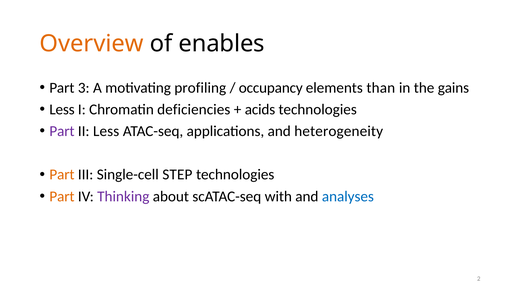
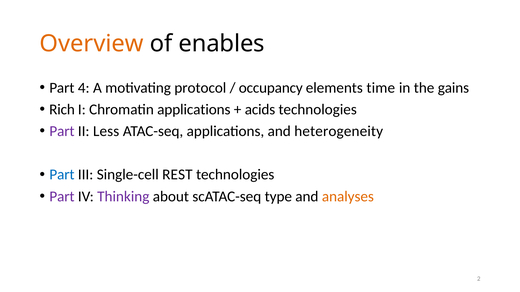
3: 3 -> 4 (84, 88)
profiling: profiling -> protocol (200, 88)
than: than -> time (381, 88)
Less: Less -> Rich (62, 110)
Chromatin deficiencies: deficiencies -> applications (194, 110)
Part colour: orange -> blue (62, 175)
STEP: STEP -> REST (177, 175)
Part colour: orange -> purple (62, 197)
with: with -> type (278, 197)
analyses colour: blue -> orange (348, 197)
